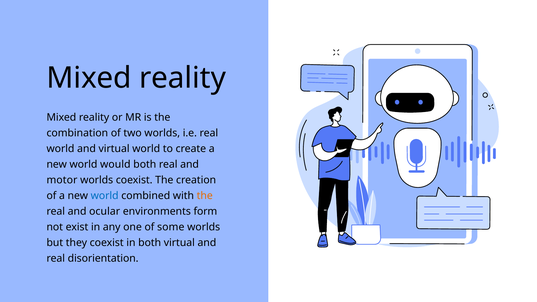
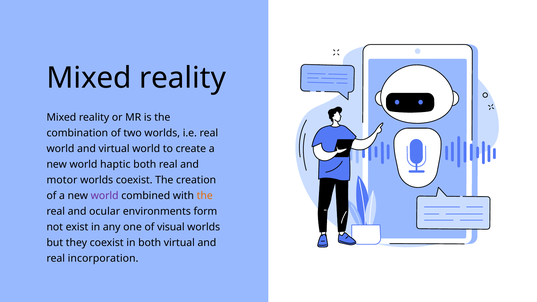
would: would -> haptic (115, 164)
world colour: blue -> purple (105, 196)
some: some -> visual (171, 227)
disorientation: disorientation -> incorporation (103, 258)
